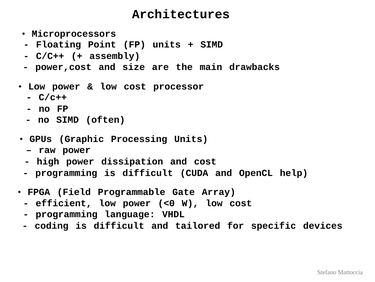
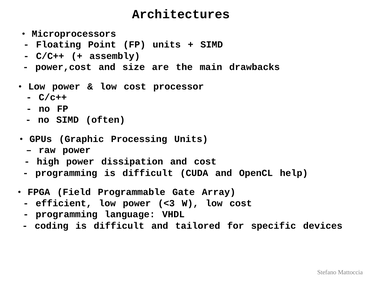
<0: <0 -> <3 (166, 203)
